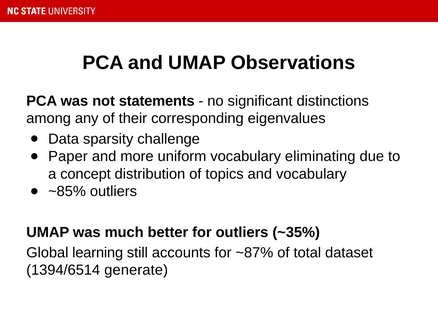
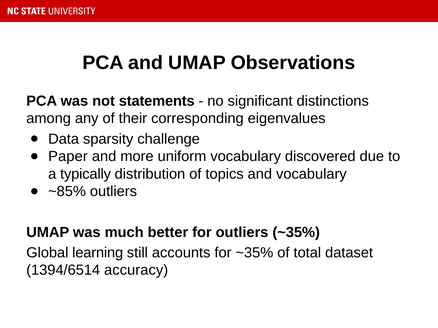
eliminating: eliminating -> discovered (320, 157)
concept: concept -> typically (86, 174)
for ~87%: ~87% -> ~35% (254, 253)
generate: generate -> accuracy (136, 270)
